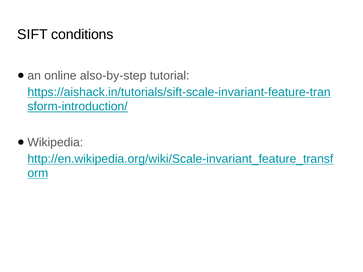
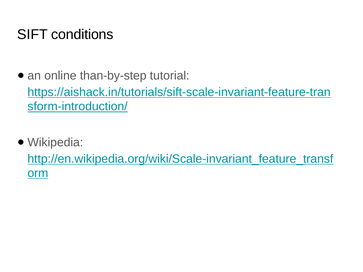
also-by-step: also-by-step -> than-by-step (113, 76)
